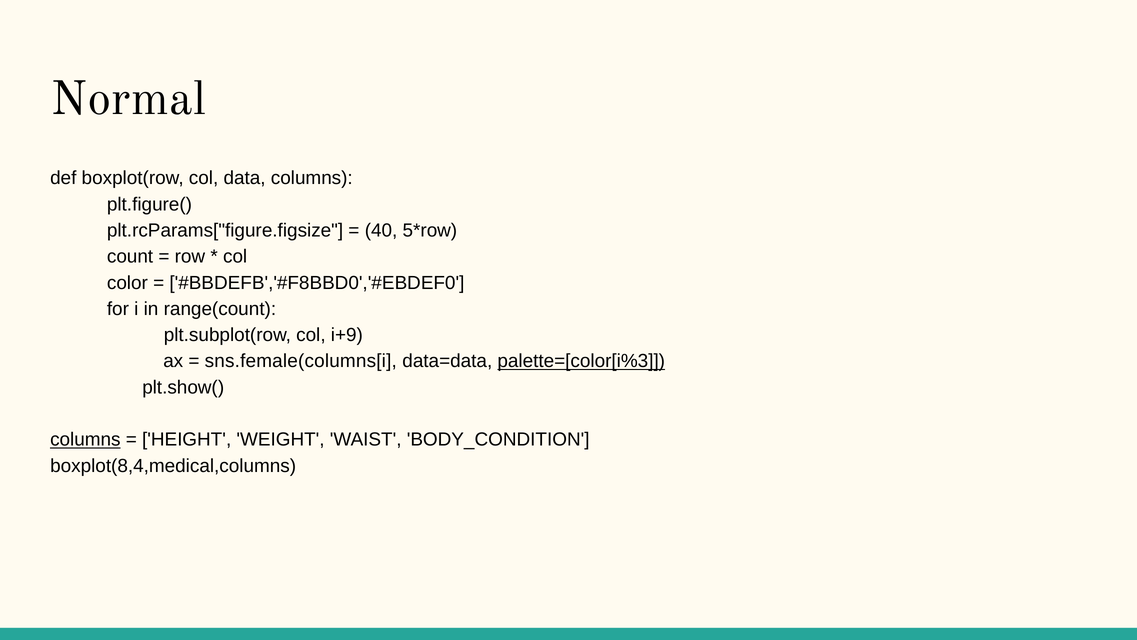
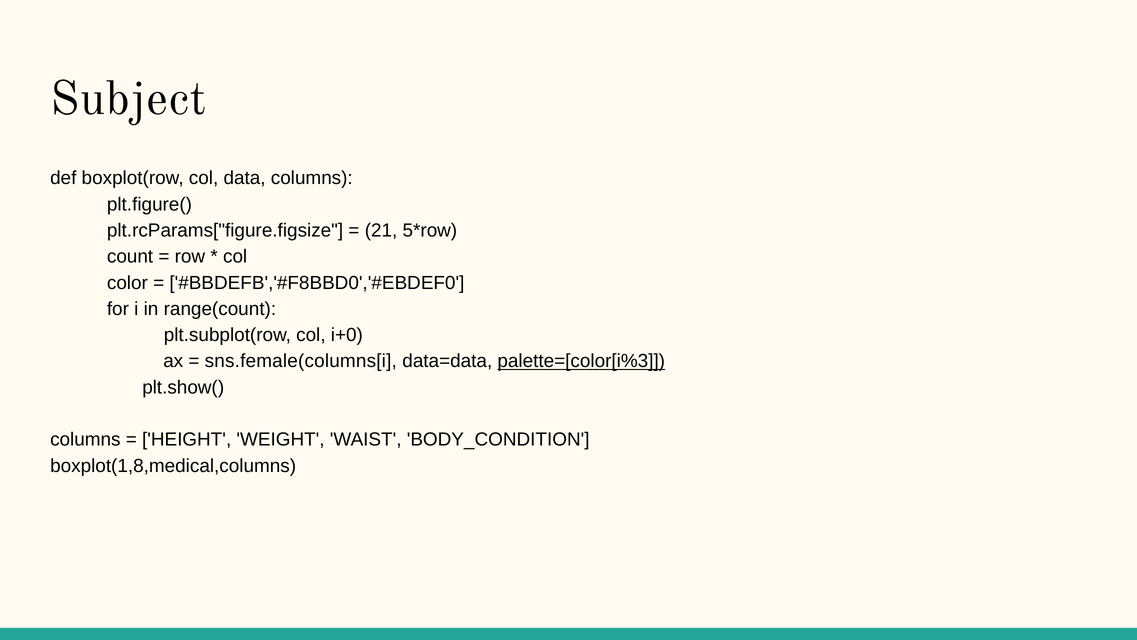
Normal: Normal -> Subject (128, 98)
40: 40 -> 21 (381, 230)
i+9: i+9 -> i+0 (347, 335)
columns underline: present -> none (85, 439)
boxplot(8,4,medical,columns: boxplot(8,4,medical,columns -> boxplot(1,8,medical,columns (173, 466)
